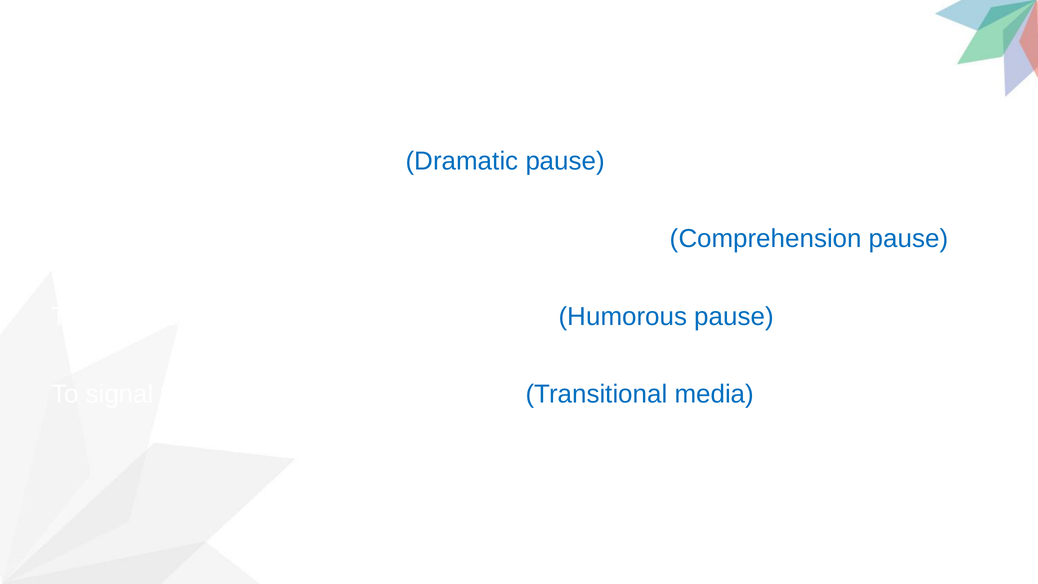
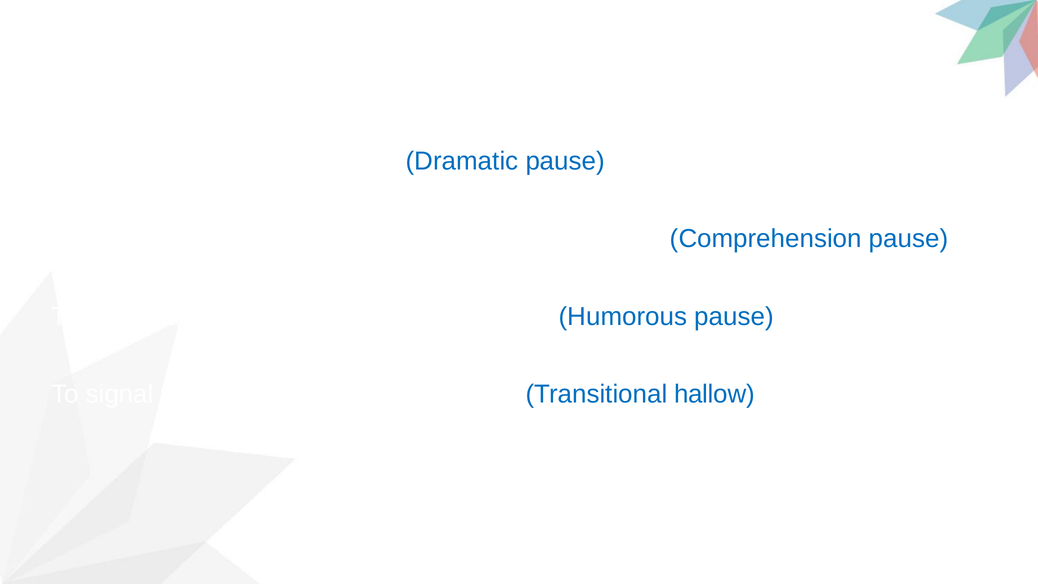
media: media -> hallow (714, 394)
